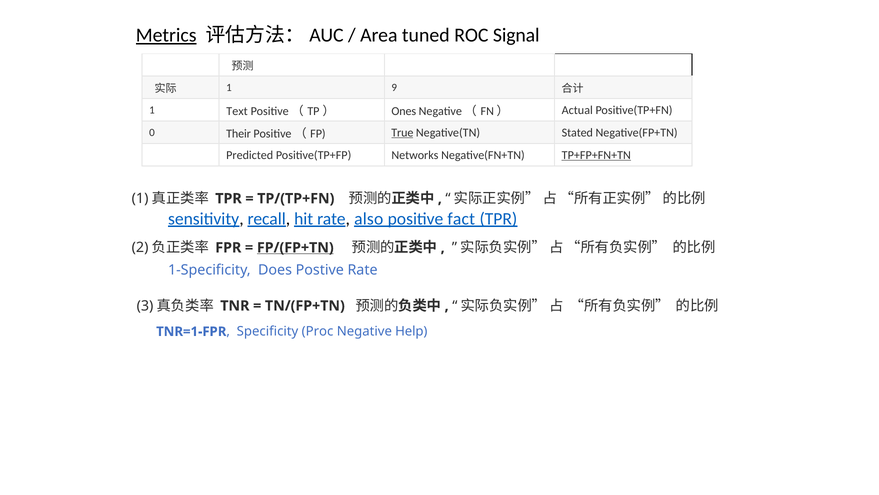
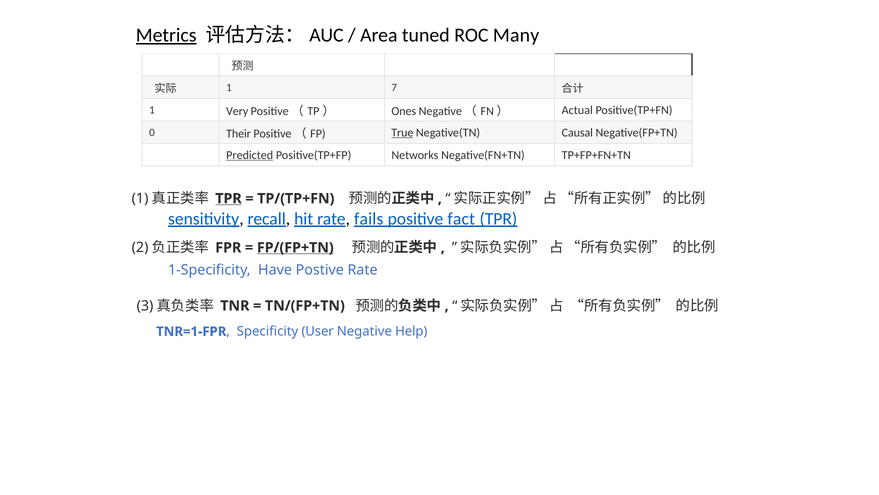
Signal: Signal -> Many (516, 35)
9: 9 -> 7 (394, 87)
Text: Text -> Very (237, 111)
Stated: Stated -> Causal (577, 132)
Predicted underline: none -> present (250, 155)
TP+FP+FN+TN underline: present -> none (596, 155)
TPR underline: none -> present (229, 198)
also: also -> fails (369, 218)
Does: Does -> Have (275, 270)
Proc: Proc -> User (318, 331)
